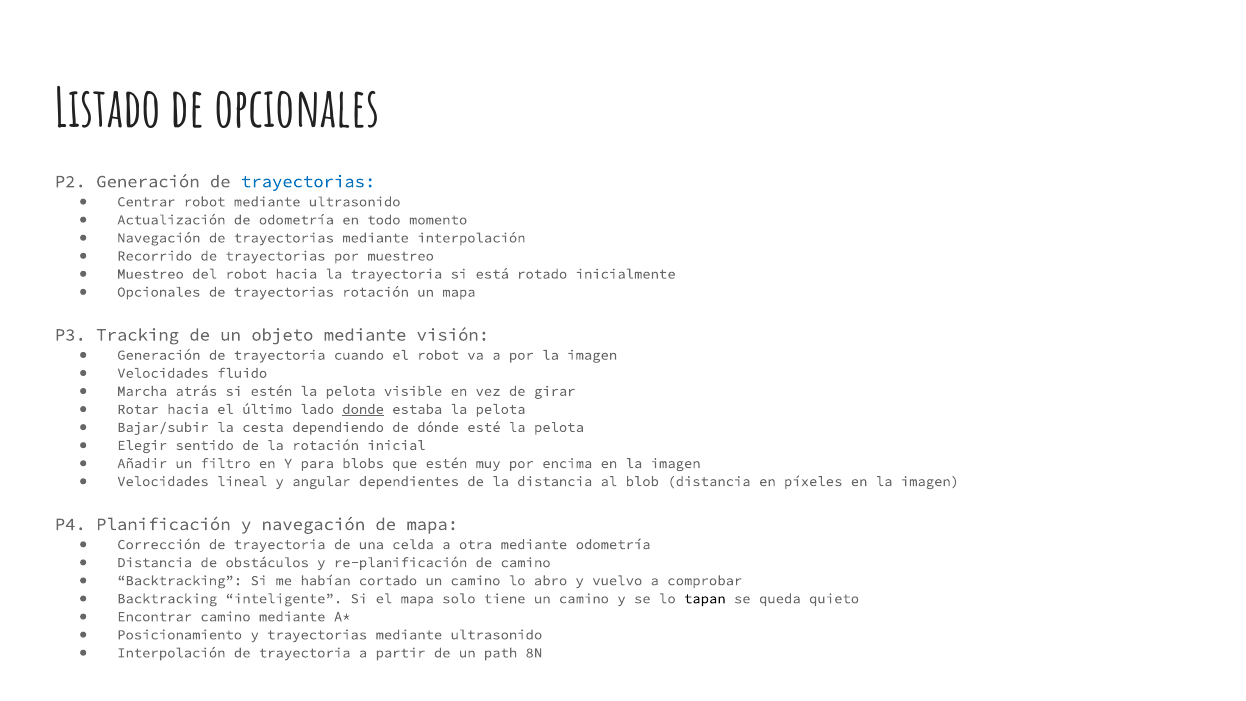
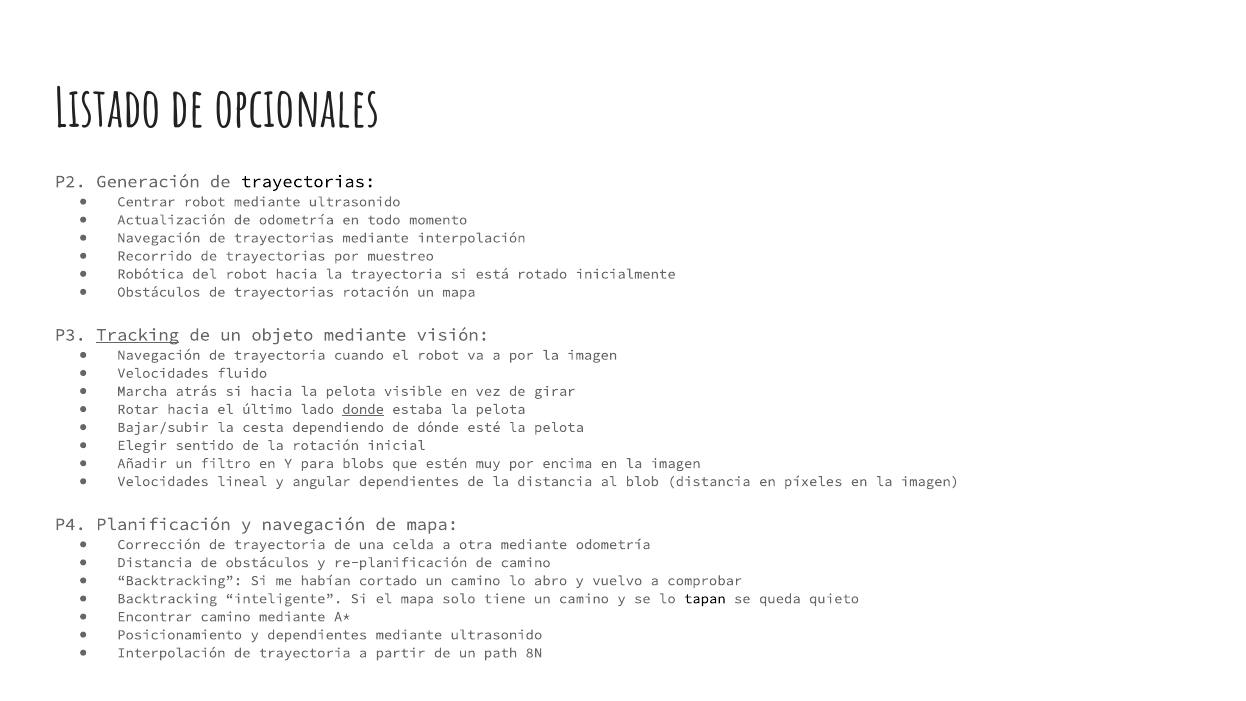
trayectorias colour: blue -> black (308, 182)
Muestreo: Muestreo -> Robótica (151, 274)
Opcionales: Opcionales -> Obstáculos (159, 292)
Tracking underline: none -> present (138, 335)
Generación: Generación -> Navegación (159, 355)
si estén: estén -> hacia (271, 391)
y trayectorias: trayectorias -> dependientes (317, 635)
